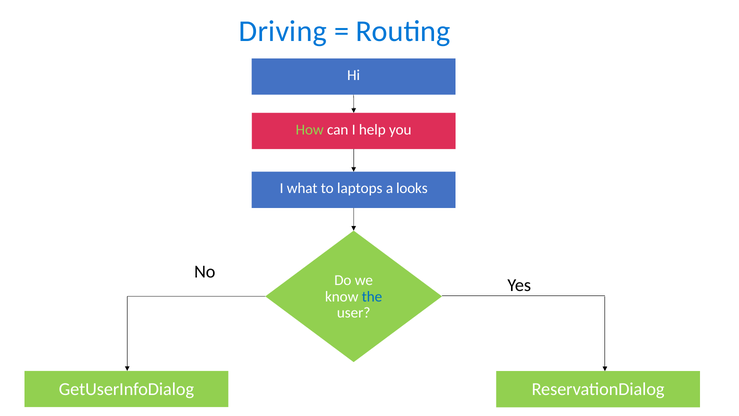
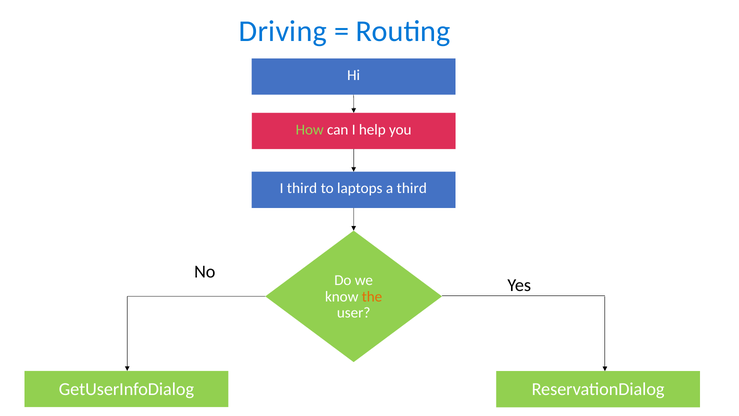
I what: what -> third (302, 188)
a looks: looks -> third (412, 188)
the colour: blue -> orange (372, 296)
